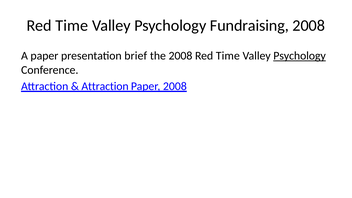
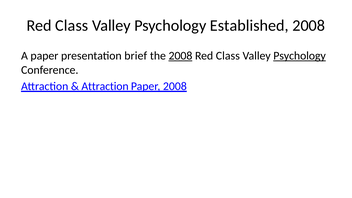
Time: Time -> Class (72, 26)
Fundraising: Fundraising -> Established (249, 26)
2008 underline: none -> present (180, 56)
Time: Time -> Class (228, 56)
